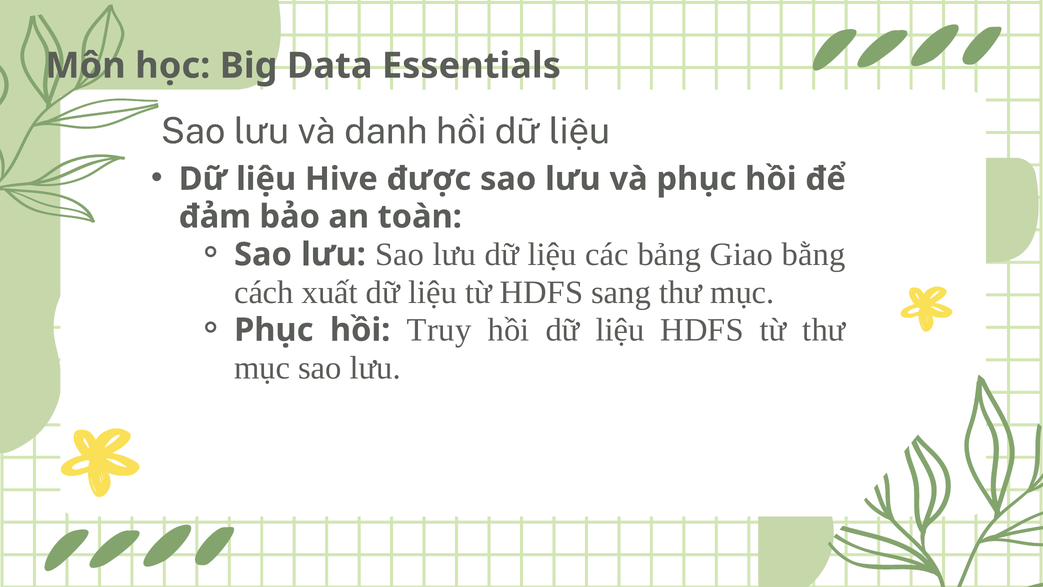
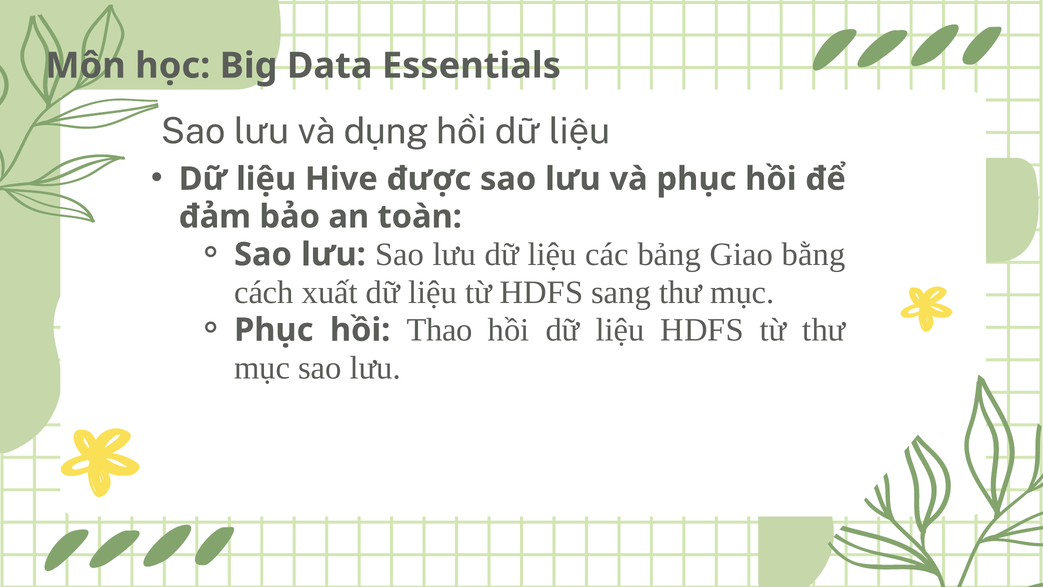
danh: danh -> dụng (386, 131)
Truy: Truy -> Thao (439, 330)
